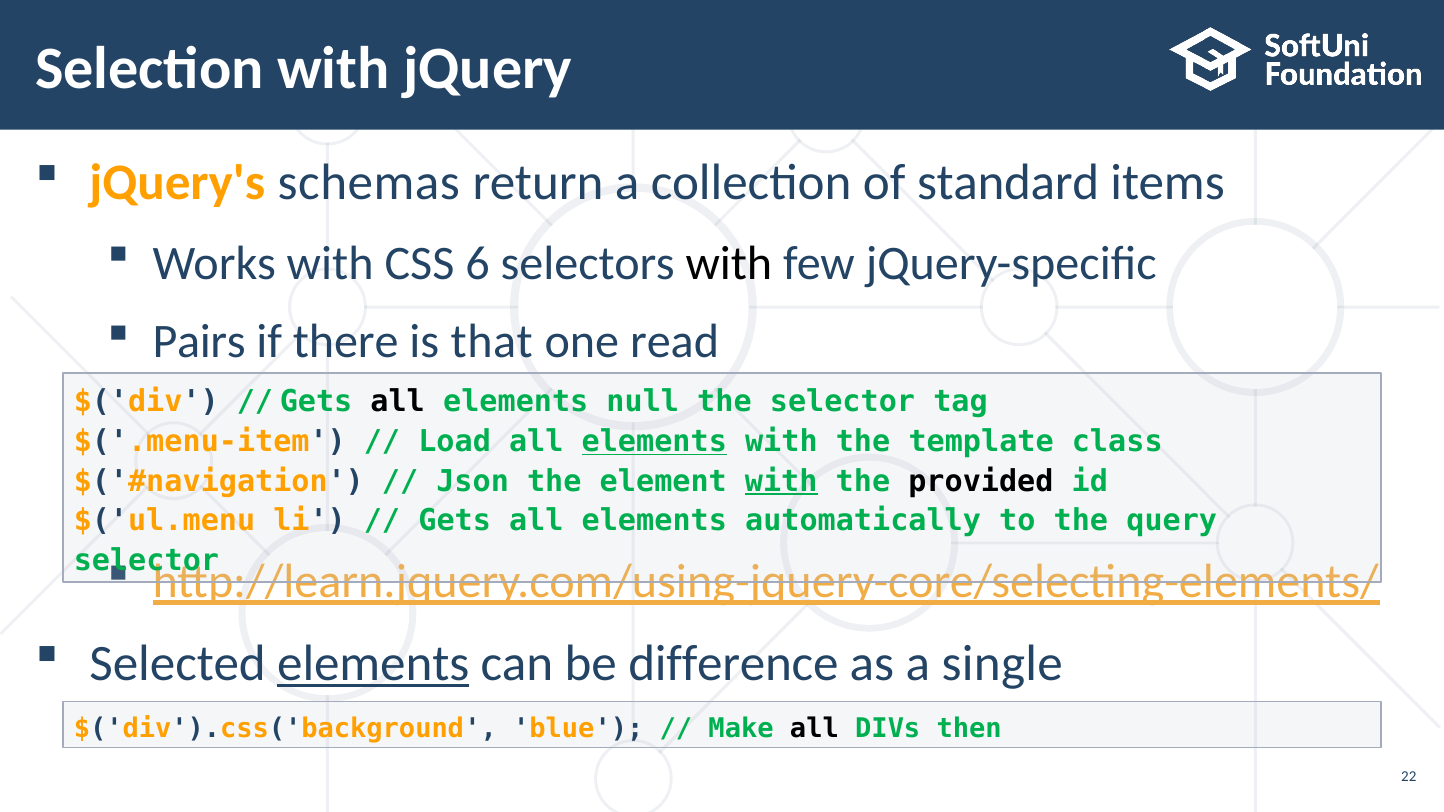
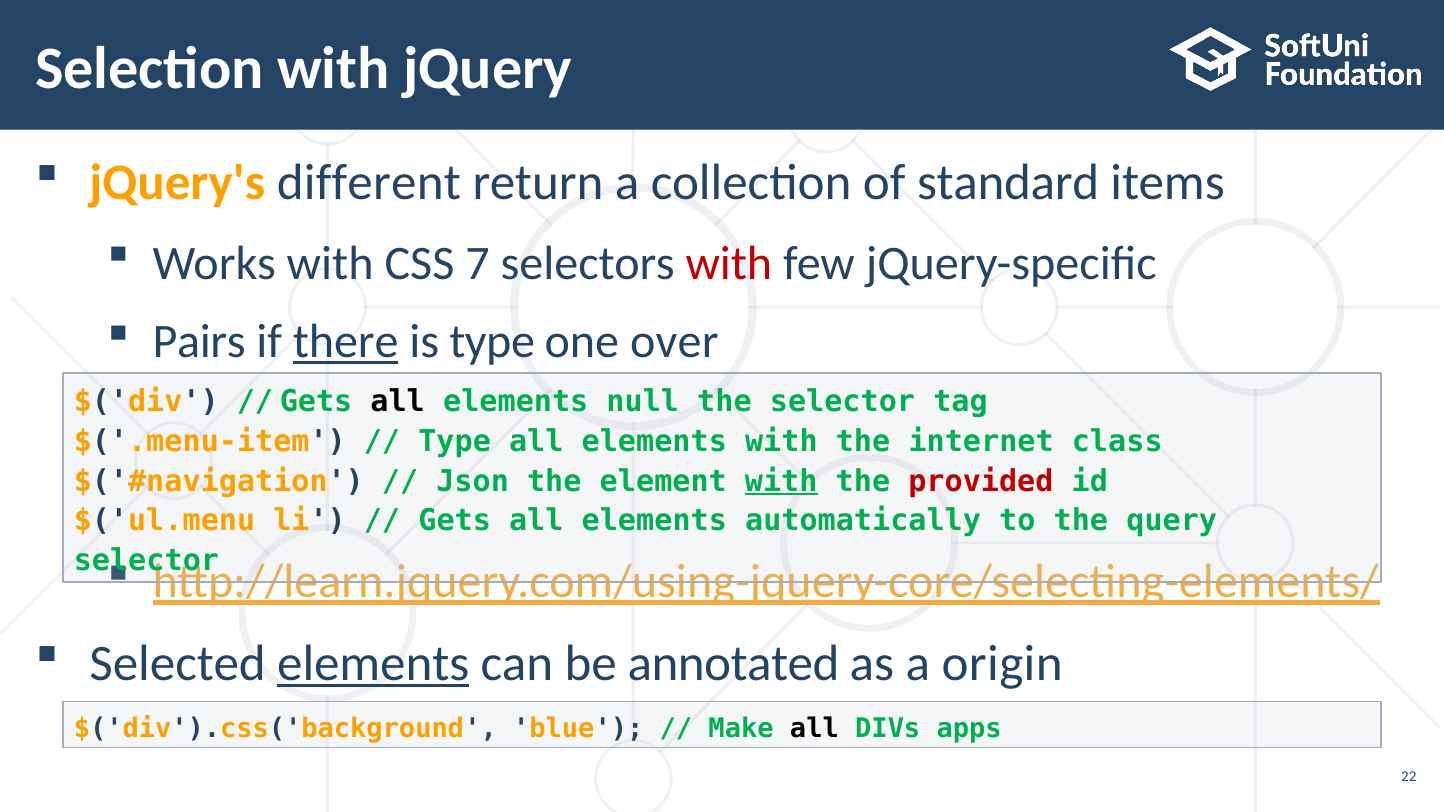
schemas: schemas -> different (369, 183)
6: 6 -> 7 (478, 263)
with colour: black -> red (729, 263)
there underline: none -> present (346, 342)
is that: that -> type (492, 342)
read: read -> over (674, 342)
Load: Load -> Type (455, 442)
elements underline: present -> none (654, 442)
template: template -> internet (981, 442)
provided colour: black -> red (981, 481)
difference: difference -> annotated (734, 664)
single: single -> origin (1002, 664)
then: then -> apps (969, 728)
